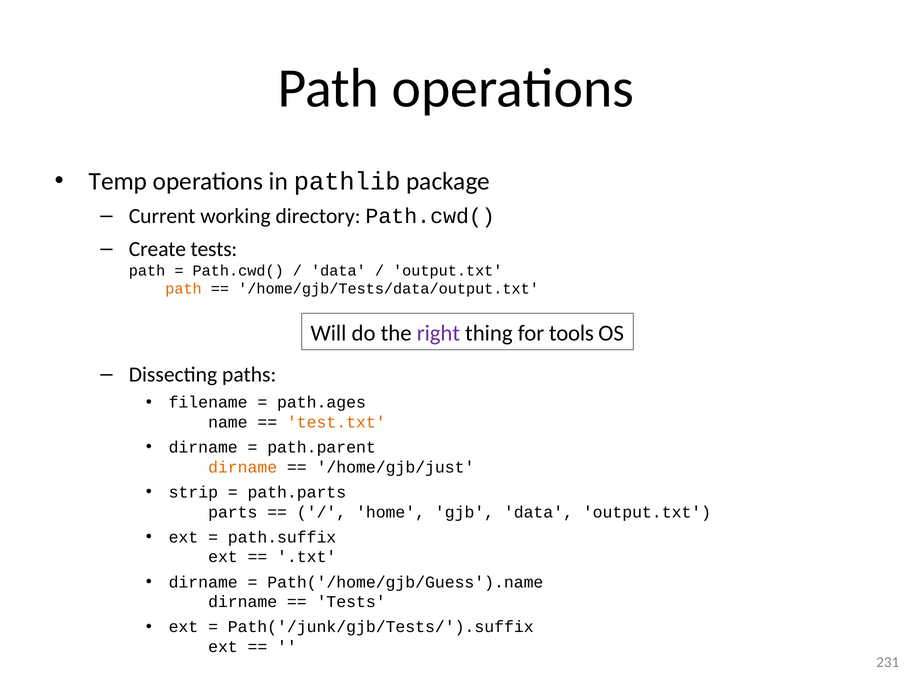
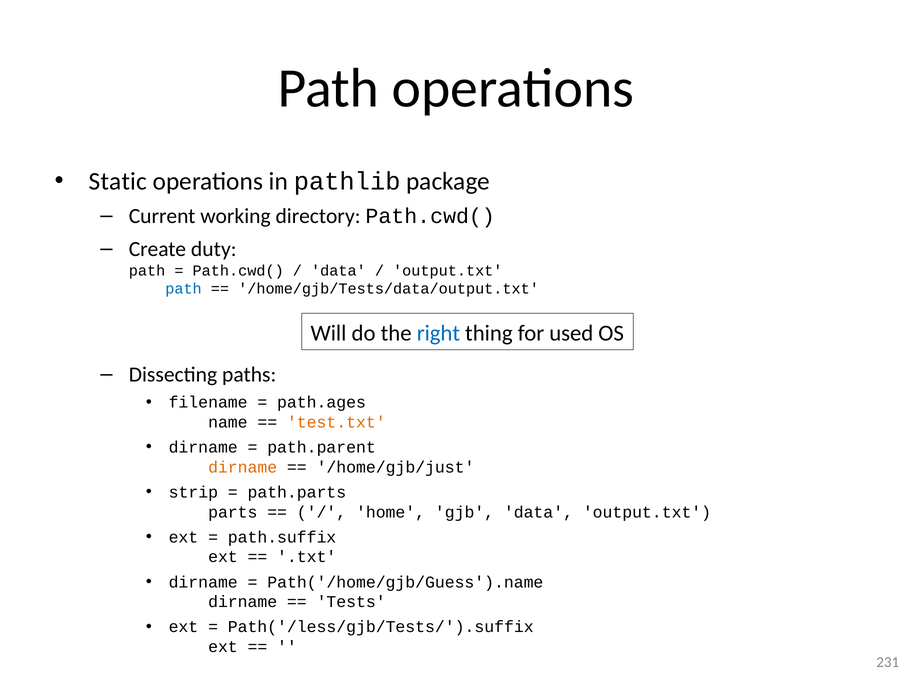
Temp: Temp -> Static (118, 181)
Create tests: tests -> duty (214, 249)
path colour: orange -> blue (184, 289)
right colour: purple -> blue (438, 333)
tools: tools -> used (571, 333)
Path('/junk/gjb/Tests/').suffix: Path('/junk/gjb/Tests/').suffix -> Path('/less/gjb/Tests/').suffix (381, 627)
